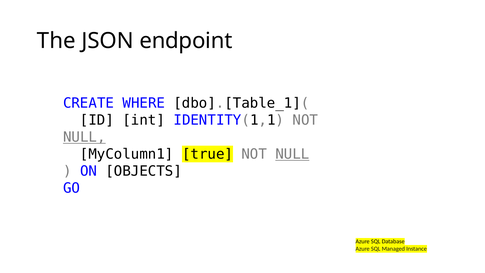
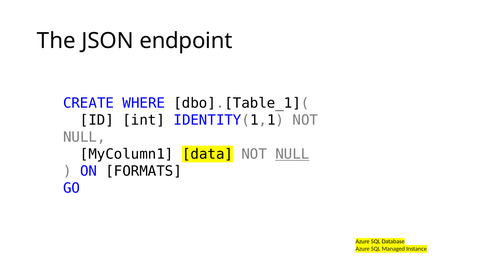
NULL underline: present -> none (84, 137)
true: true -> data (208, 154)
OBJECTS: OBJECTS -> FORMATS (144, 171)
